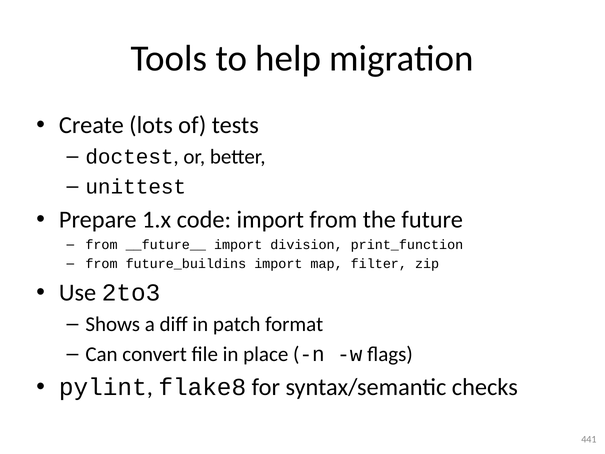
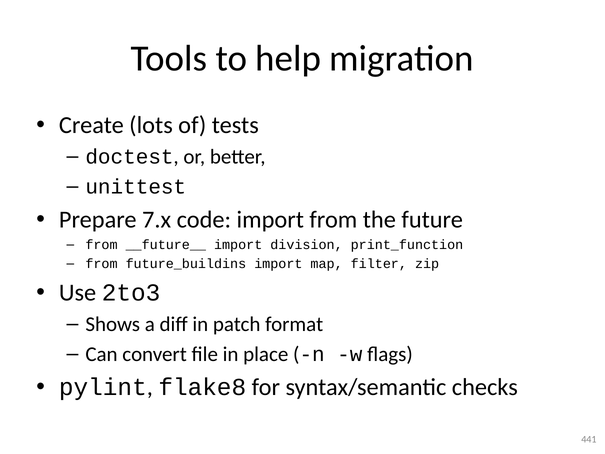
1.x: 1.x -> 7.x (157, 220)
